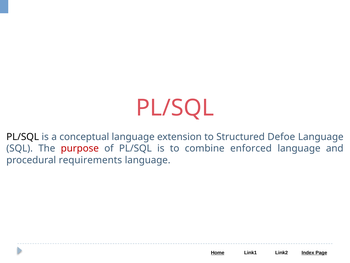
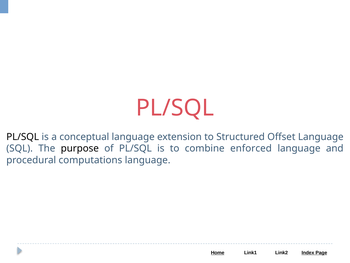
Defoe: Defoe -> Offset (281, 137)
purpose colour: red -> black (80, 148)
requirements: requirements -> computations (90, 160)
